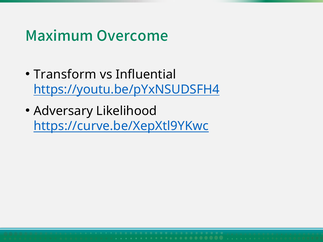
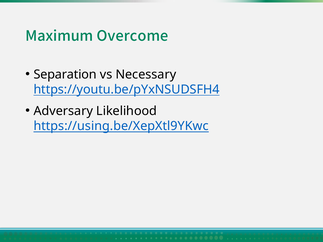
Transform: Transform -> Separation (65, 75)
Influential: Influential -> Necessary (146, 75)
https://curve.be/XepXtl9YKwc: https://curve.be/XepXtl9YKwc -> https://using.be/XepXtl9YKwc (121, 126)
